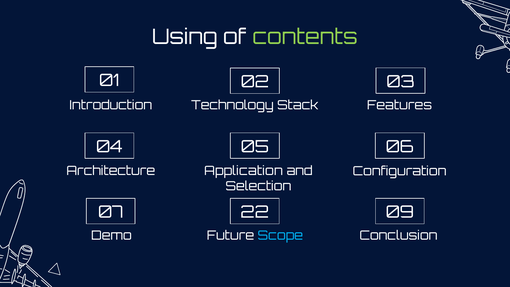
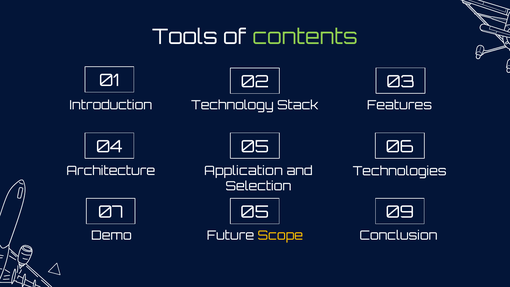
Using: Using -> Tools (185, 37)
Configuration: Configuration -> Technologies (400, 171)
07 22: 22 -> 05 (255, 212)
Scope colour: light blue -> yellow (280, 235)
